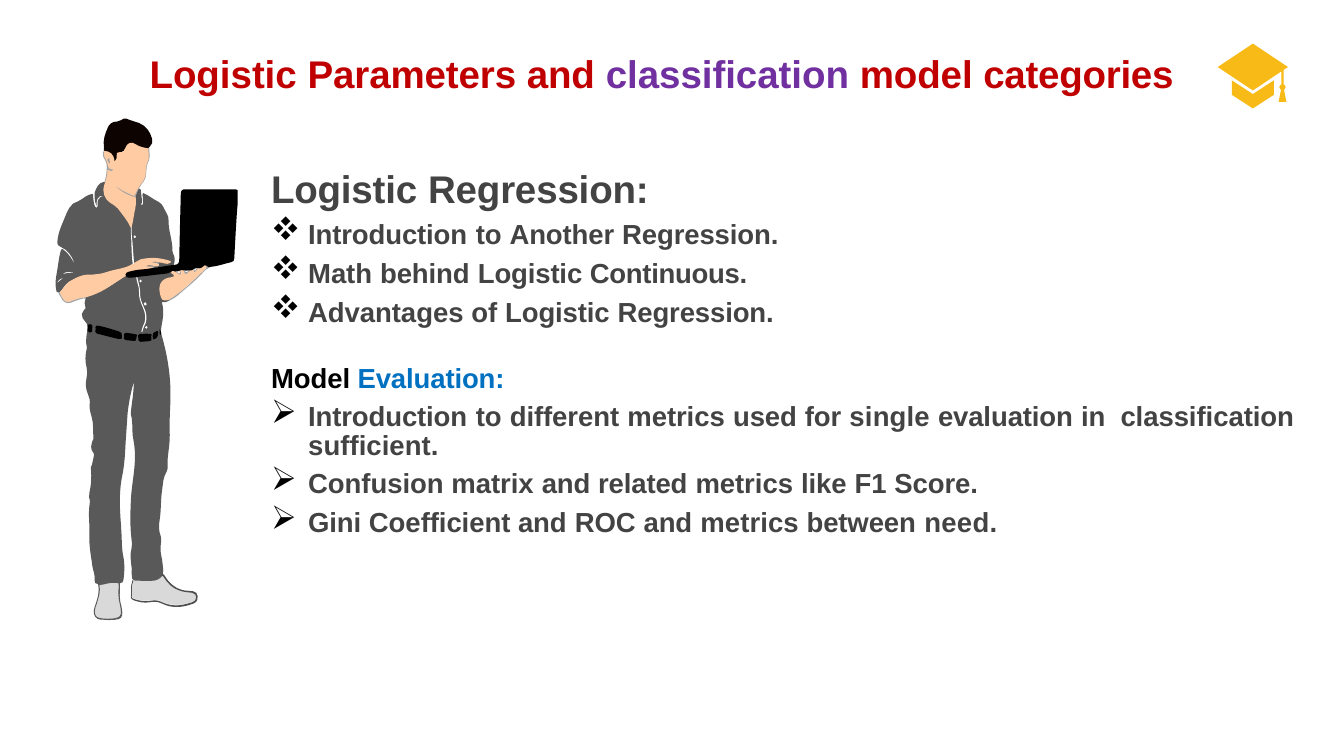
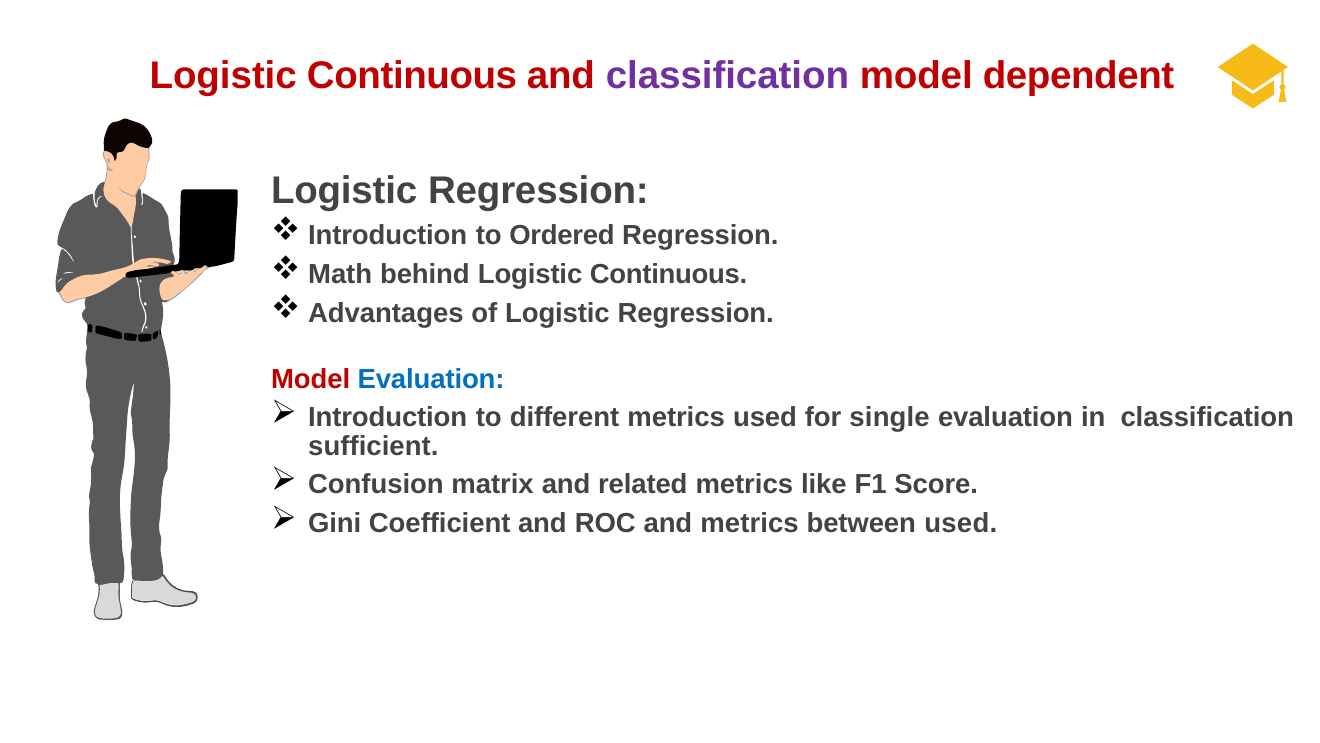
Parameters: Parameters -> Continuous (412, 76)
categories: categories -> dependent (1078, 76)
Another: Another -> Ordered (562, 235)
Model colour: black -> red (311, 379)
between need: need -> used (961, 523)
